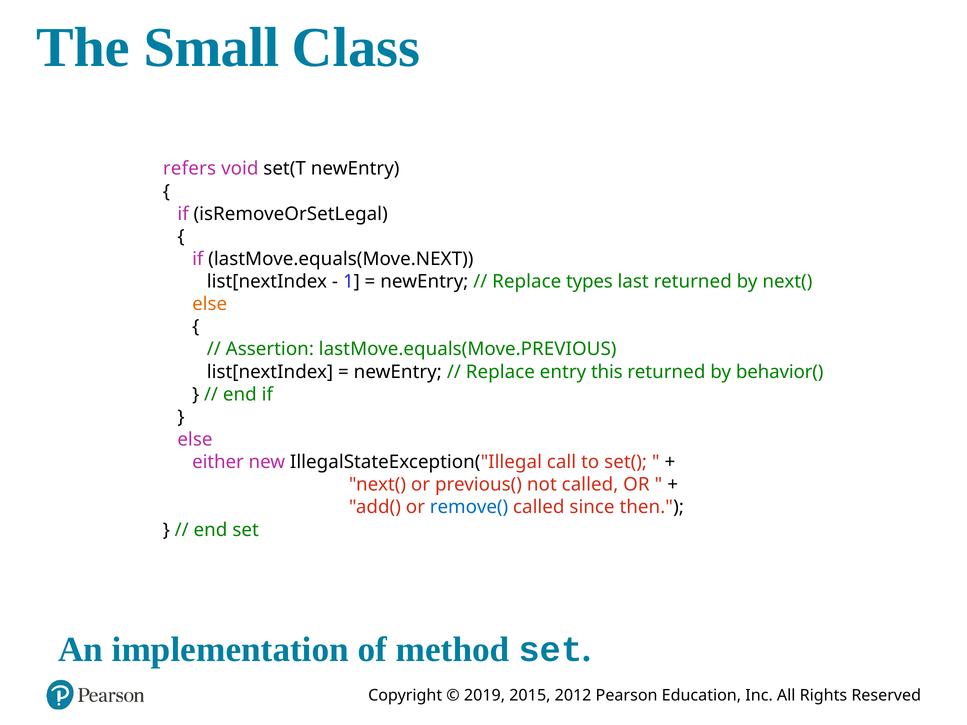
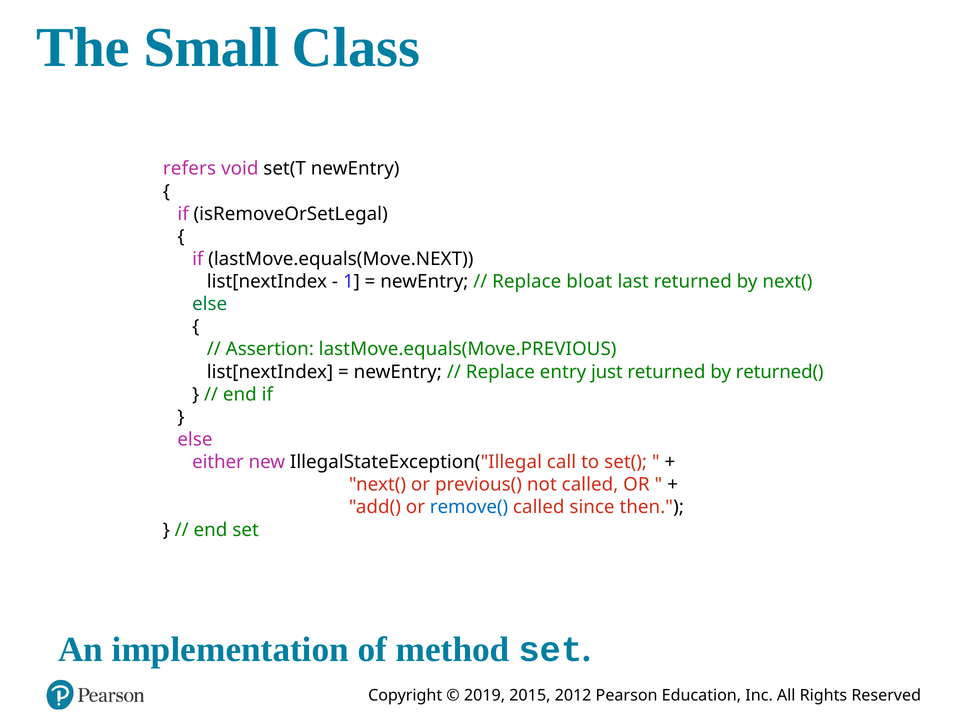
types: types -> bloat (589, 282)
else colour: orange -> green (210, 304)
this: this -> just (607, 372)
behavior(: behavior( -> returned( (780, 372)
